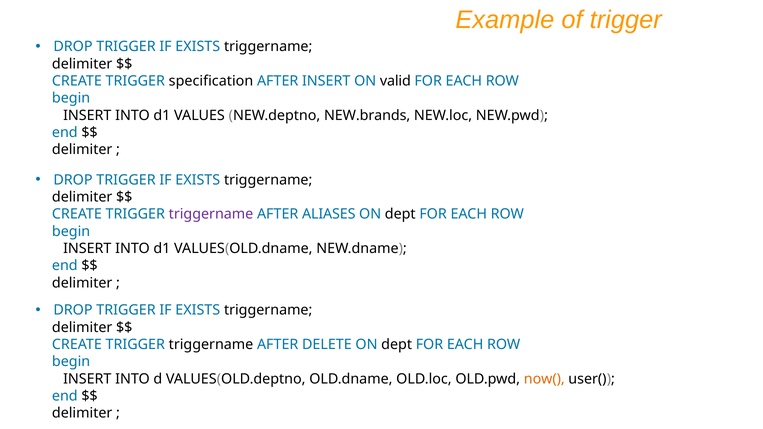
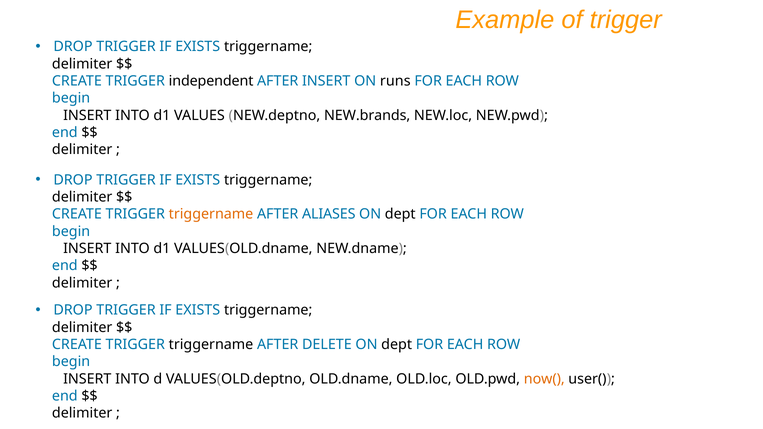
specification: specification -> independent (211, 81)
valid: valid -> runs (395, 81)
triggername colour: purple -> orange (211, 214)
